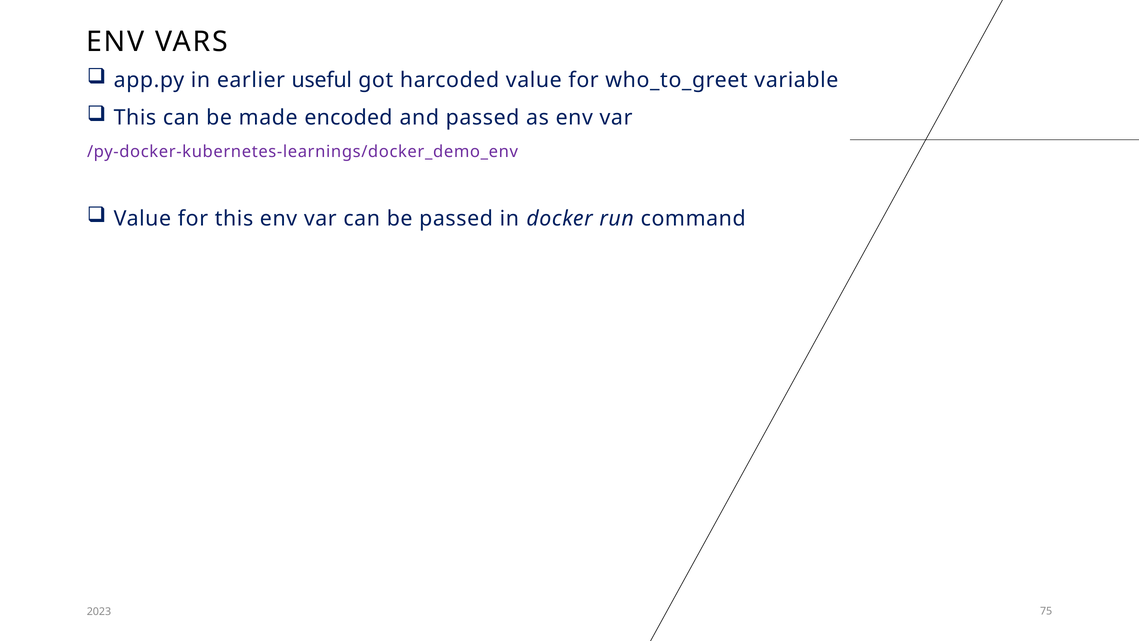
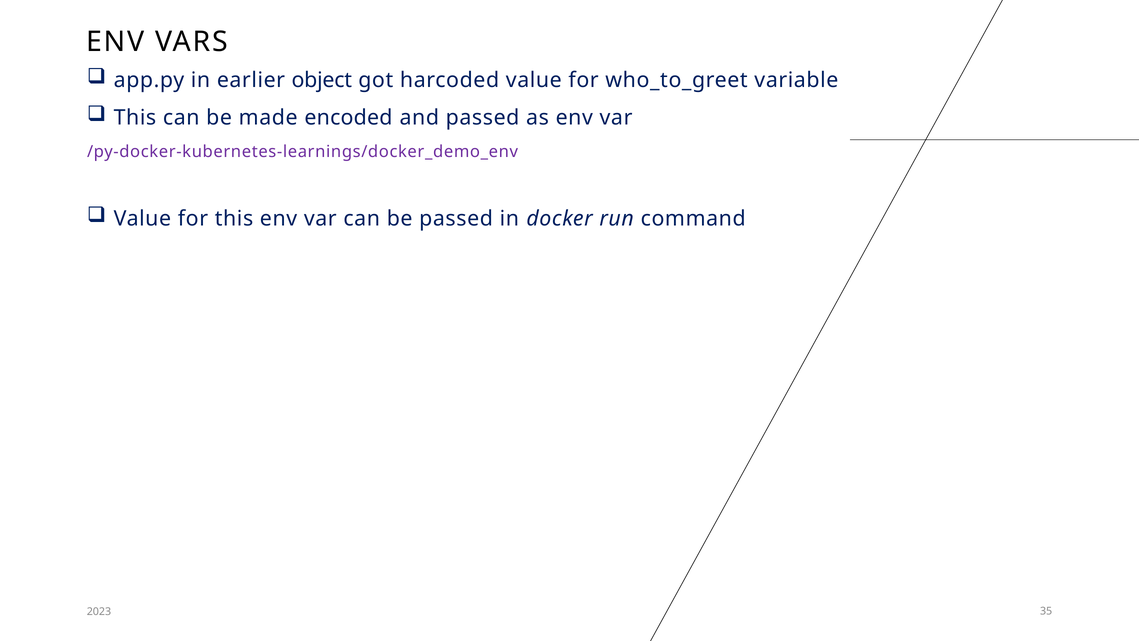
useful: useful -> object (322, 80)
75: 75 -> 35 (1046, 611)
